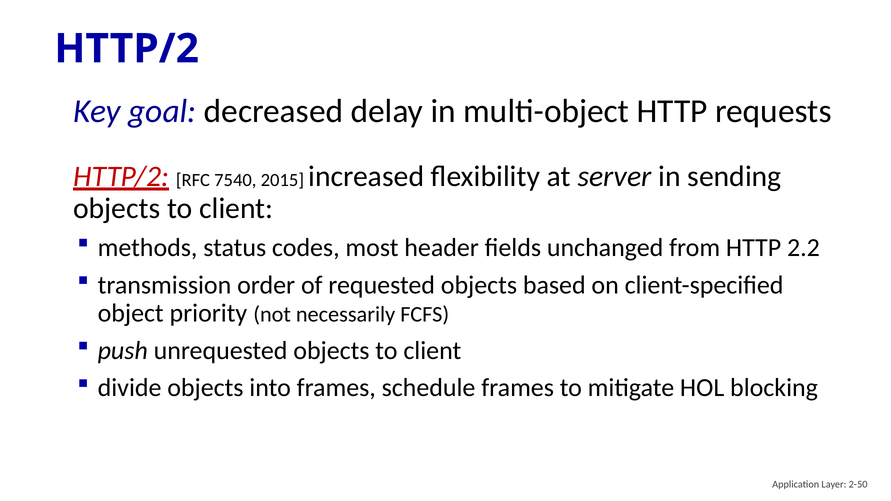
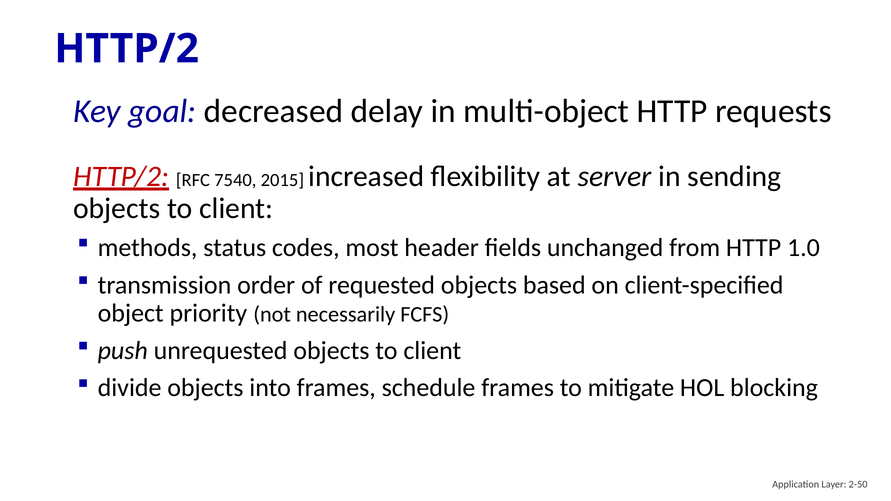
2.2: 2.2 -> 1.0 (803, 248)
